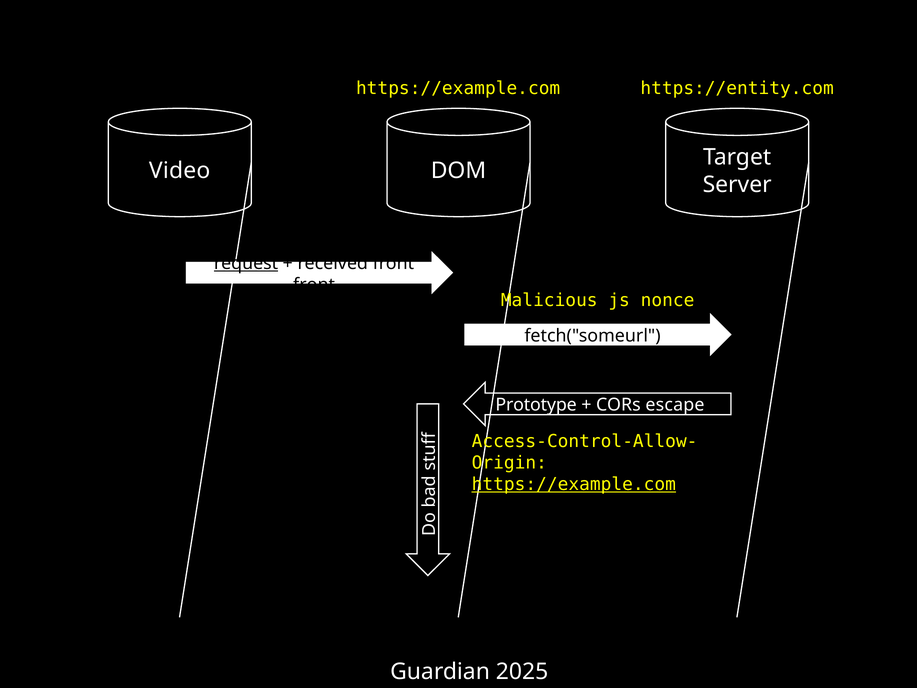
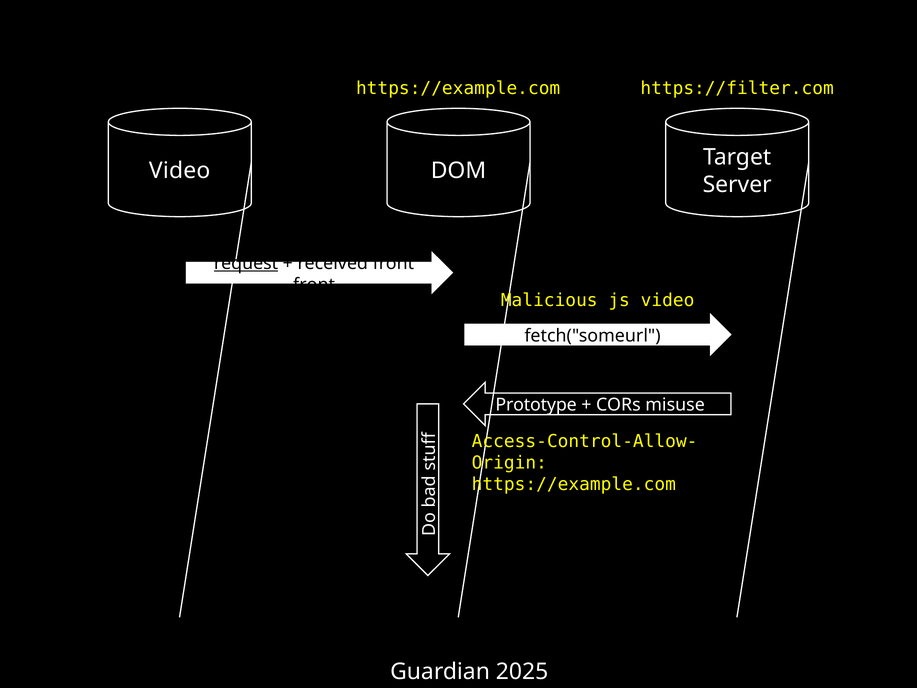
https://entity.com: https://entity.com -> https://filter.com (737, 89)
js nonce: nonce -> video (668, 300)
escape: escape -> misuse (675, 405)
https://example.com underline: present -> none (574, 484)
